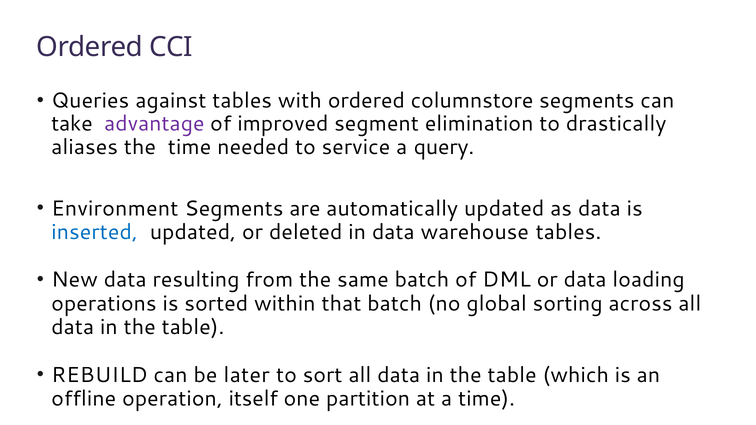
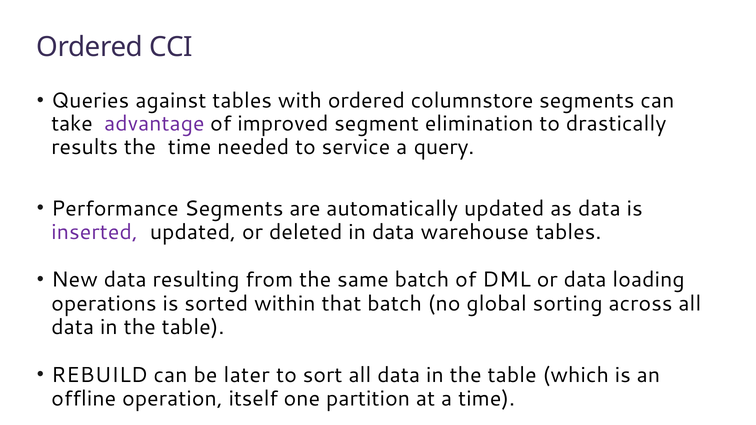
aliases: aliases -> results (85, 147)
Environment: Environment -> Performance (115, 209)
inserted colour: blue -> purple (95, 232)
